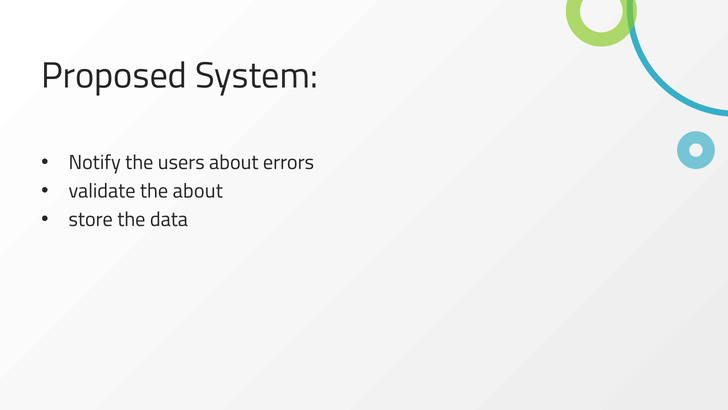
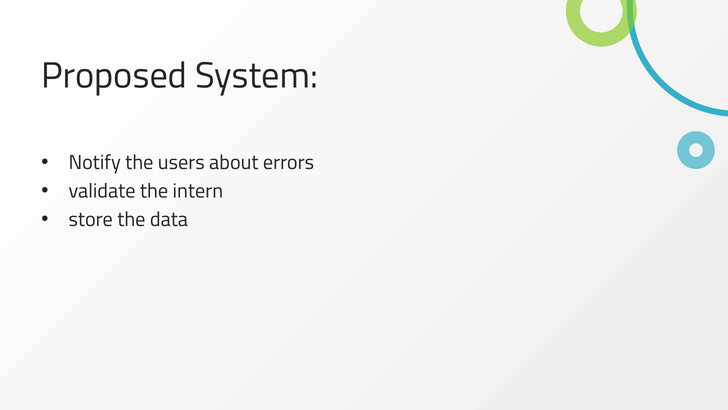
the about: about -> intern (198, 191)
